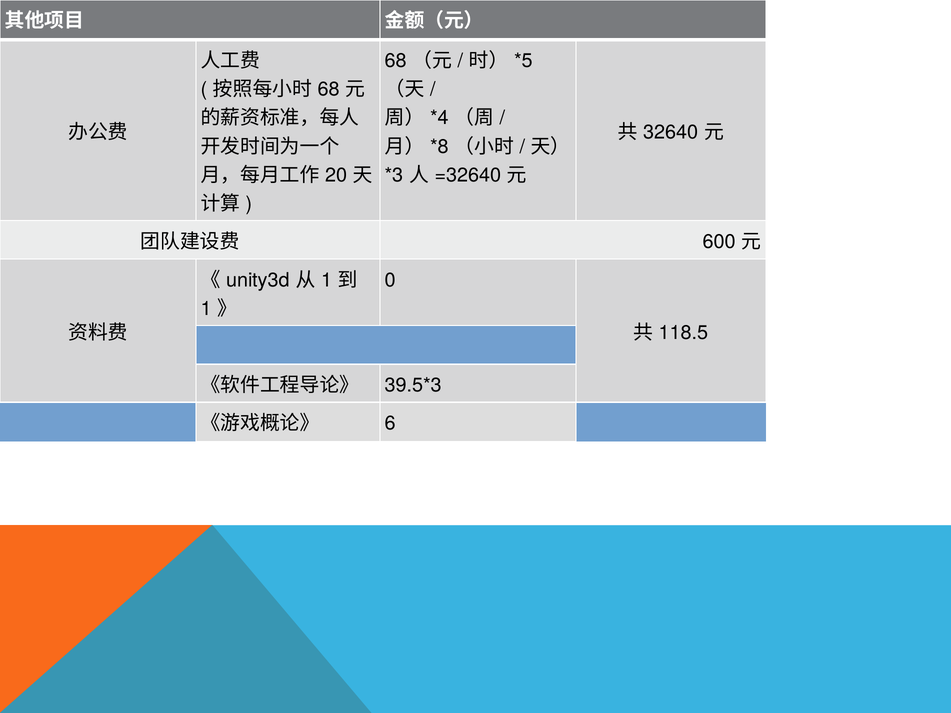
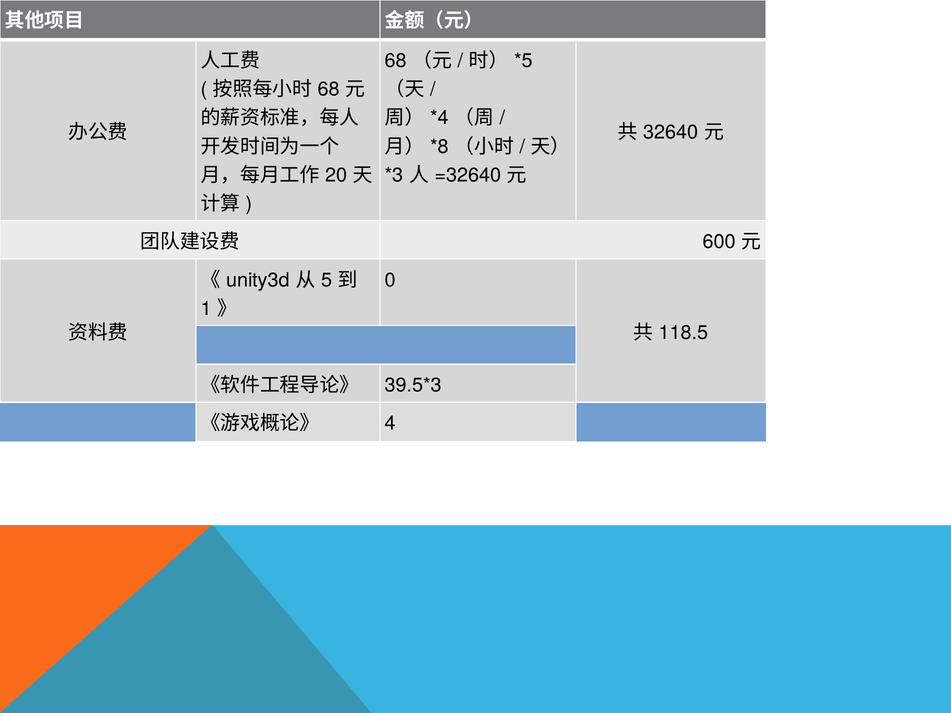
1: 1 -> 5 (327, 280)
6: 6 -> 4 (390, 423)
